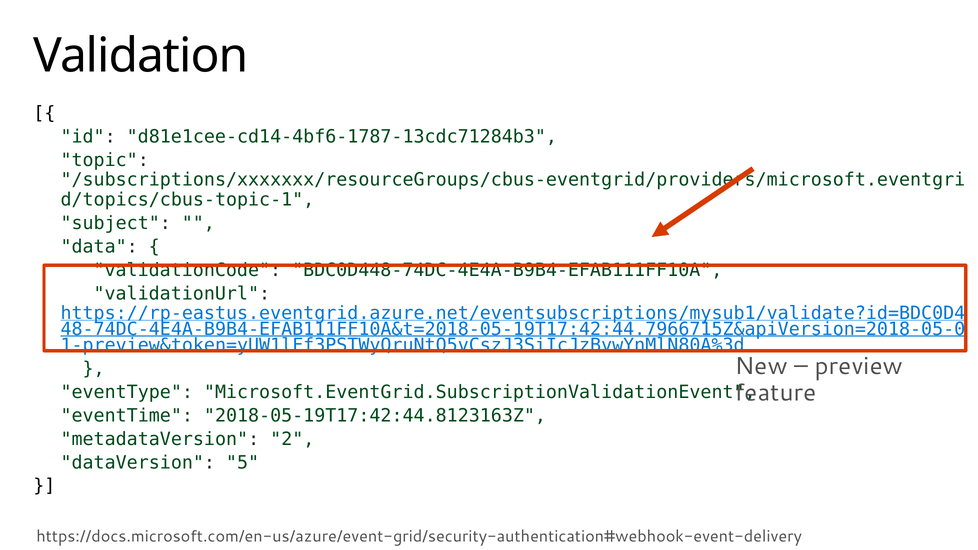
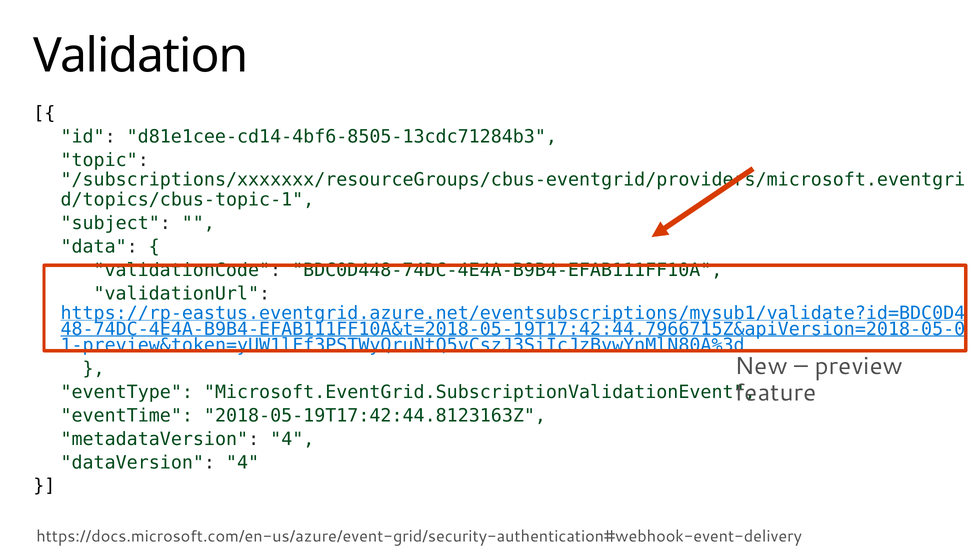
d81e1cee-cd14-4bf6-1787-13cdc71284b3: d81e1cee-cd14-4bf6-1787-13cdc71284b3 -> d81e1cee-cd14-4bf6-8505-13cdc71284b3 (342, 137)
metadataVersion 2: 2 -> 4 (292, 439)
dataVersion 5: 5 -> 4 (243, 463)
